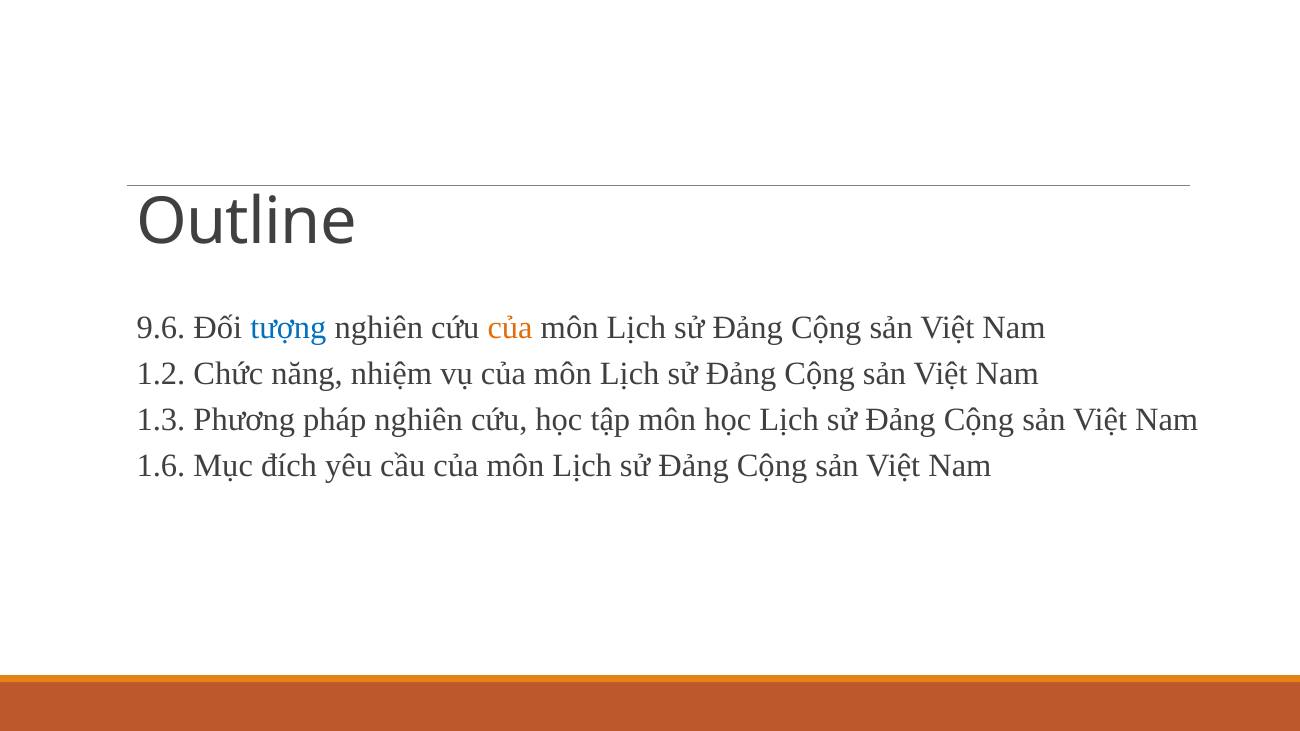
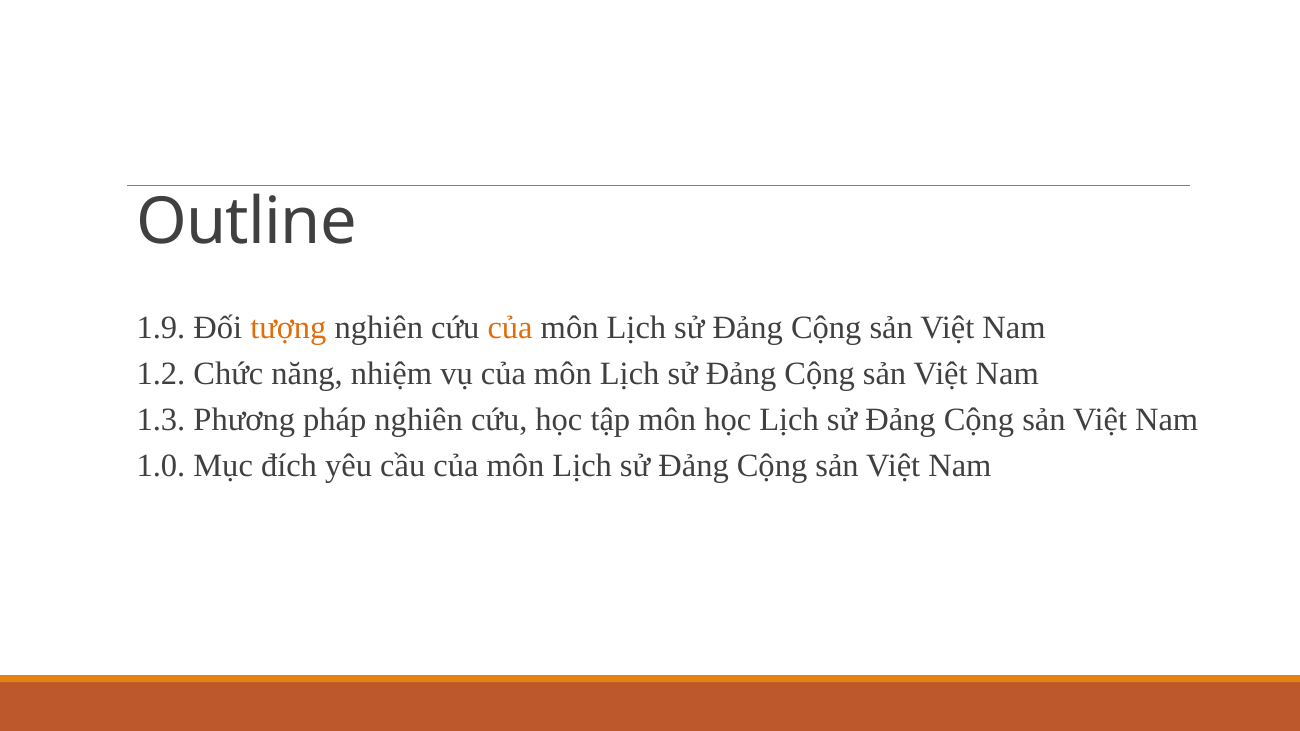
9.6: 9.6 -> 1.9 (161, 328)
tượng colour: blue -> orange (288, 328)
1.6: 1.6 -> 1.0 (161, 466)
